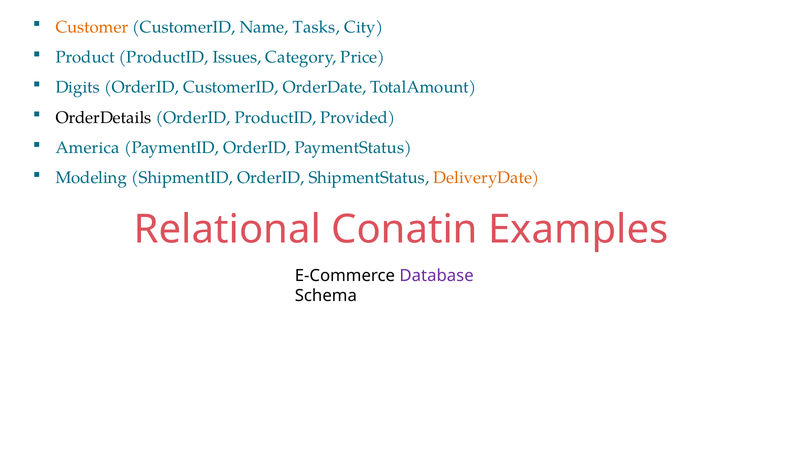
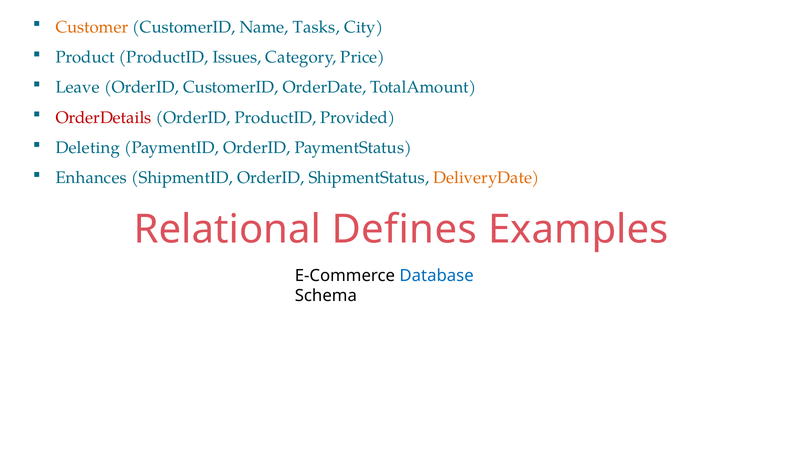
Digits: Digits -> Leave (78, 87)
OrderDetails colour: black -> red (103, 117)
America: America -> Deleting (88, 148)
Modeling: Modeling -> Enhances (91, 178)
Conatin: Conatin -> Defines (404, 229)
Database colour: purple -> blue (437, 275)
